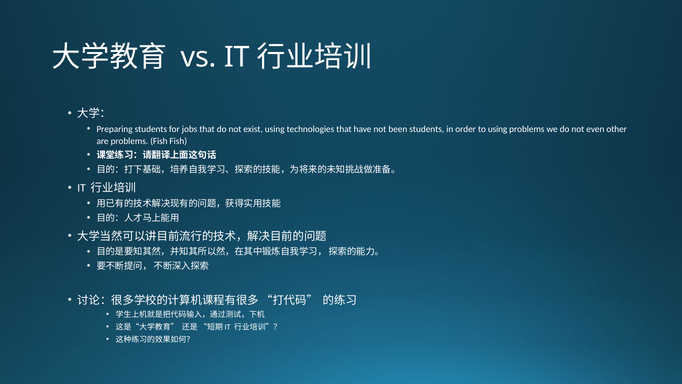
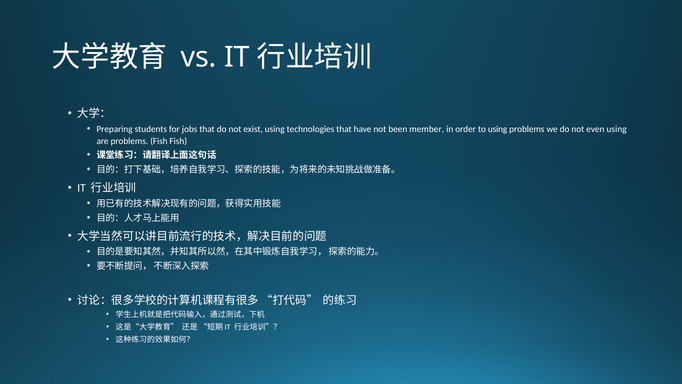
been students: students -> member (427, 129)
even other: other -> using (617, 129)
